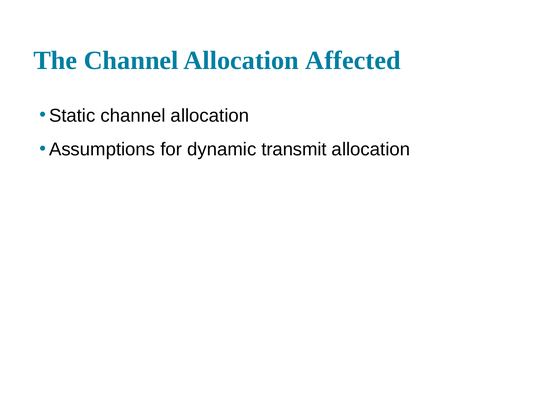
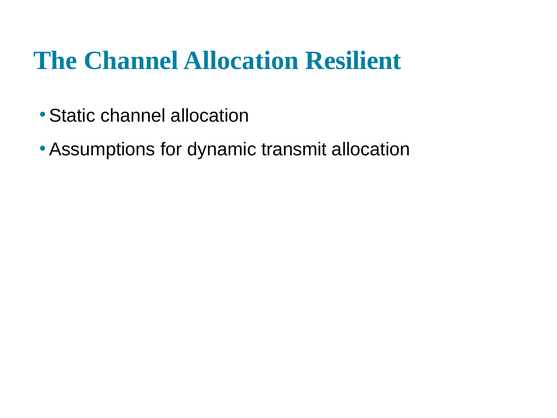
Affected: Affected -> Resilient (353, 60)
